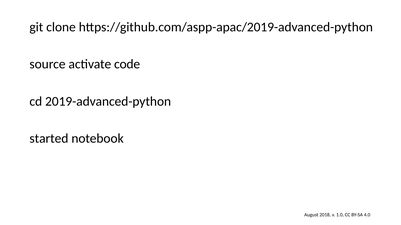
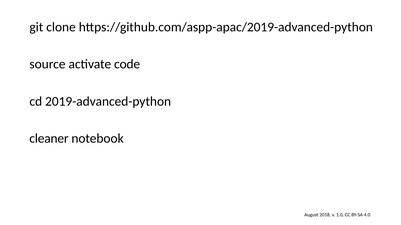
started: started -> cleaner (49, 139)
